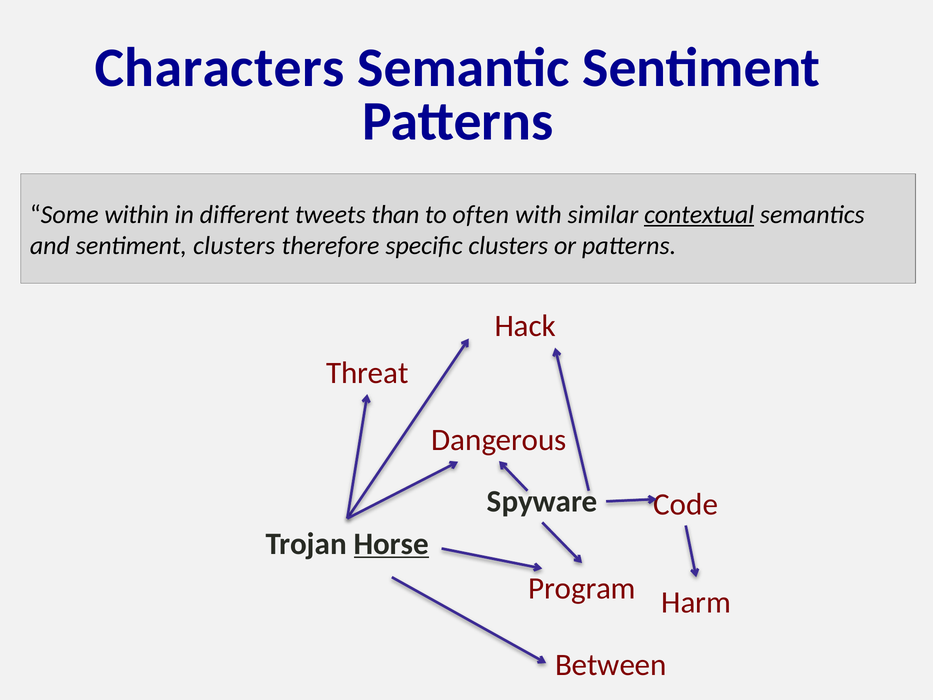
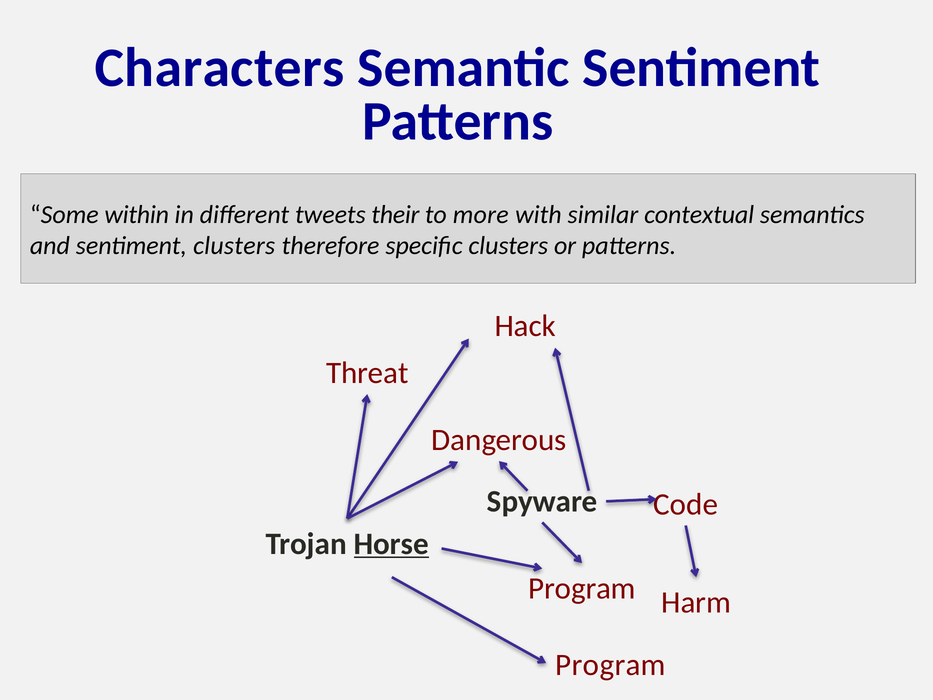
than: than -> their (395, 215)
often: often -> more (481, 215)
contextual underline: present -> none (699, 215)
Between: Between -> Program (611, 665)
